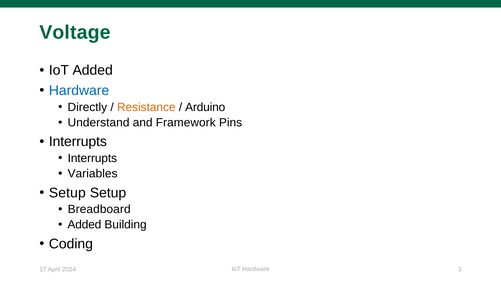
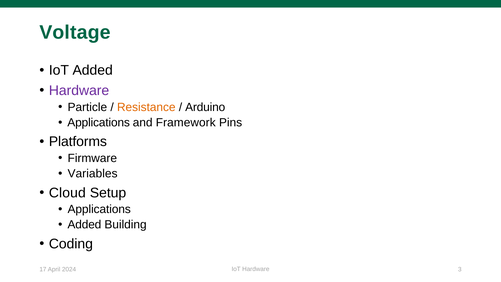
Hardware colour: blue -> purple (79, 91)
Directly: Directly -> Particle (87, 107)
Understand: Understand -> Applications (99, 122)
Interrupts: Interrupts -> Platforms (78, 142)
Interrupts: Interrupts -> Firmware (92, 158)
Setup: Setup -> Cloud (67, 193)
Breadboard: Breadboard -> Applications (99, 209)
